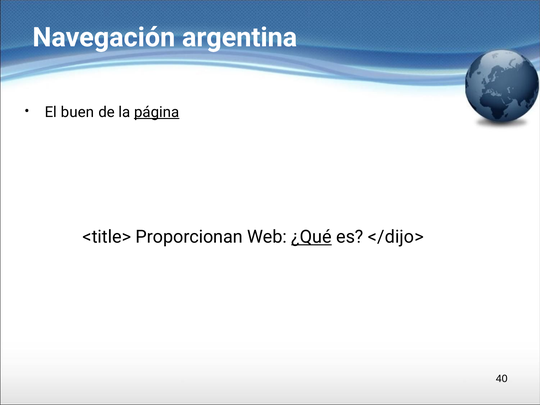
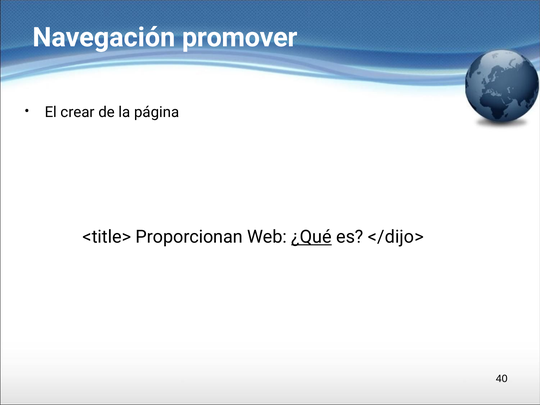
argentina: argentina -> promover (240, 37)
buen: buen -> crear (78, 112)
página underline: present -> none (157, 112)
